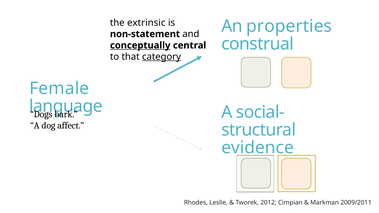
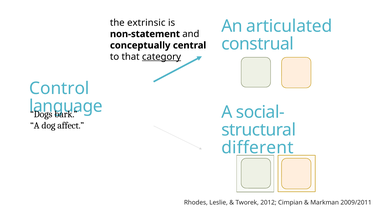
properties: properties -> articulated (289, 26)
conceptually underline: present -> none (140, 45)
Female: Female -> Control (59, 88)
evidence: evidence -> different (257, 148)
